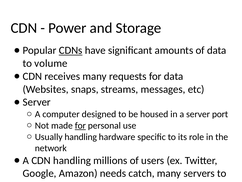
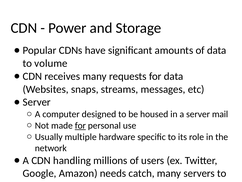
CDNs underline: present -> none (71, 50)
port: port -> mail (220, 114)
Usually handling: handling -> multiple (81, 137)
